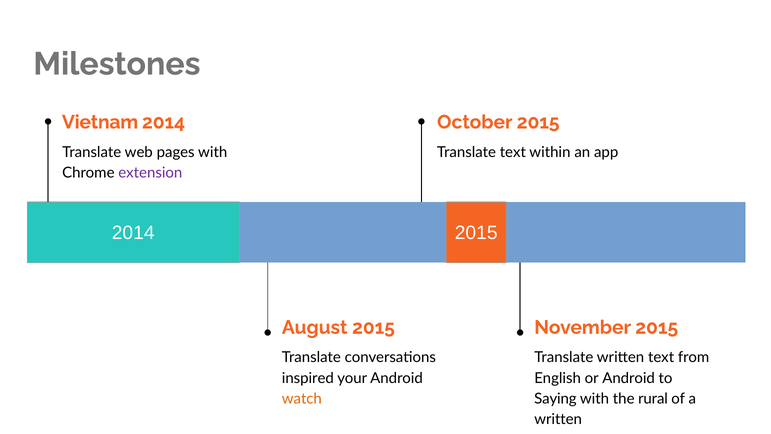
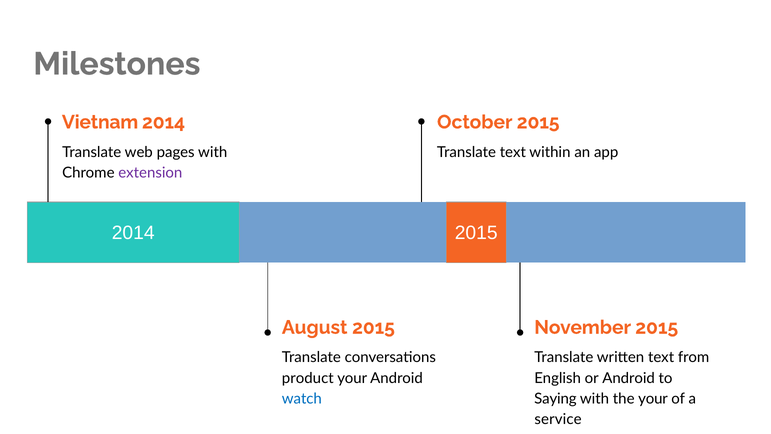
inspired: inspired -> product (308, 378)
watch colour: orange -> blue (302, 399)
the rural: rural -> your (653, 399)
written: written -> service (558, 419)
